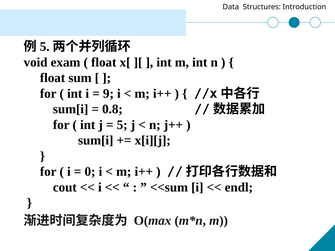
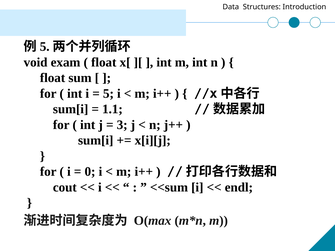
9: 9 -> 5 (108, 94)
0.8: 0.8 -> 1.1 (112, 109)
5: 5 -> 3 (122, 125)
